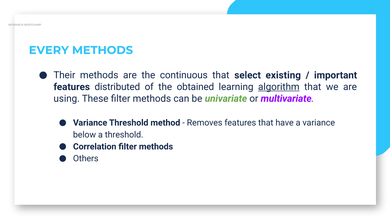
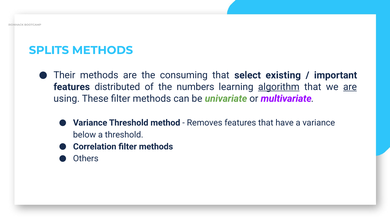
EVERY: EVERY -> SPLITS (49, 50)
continuous: continuous -> consuming (184, 75)
obtained: obtained -> numbers (195, 87)
are underline: none -> present (350, 87)
